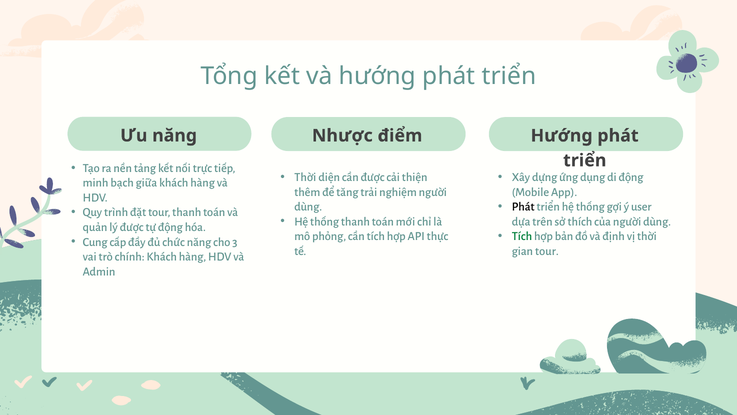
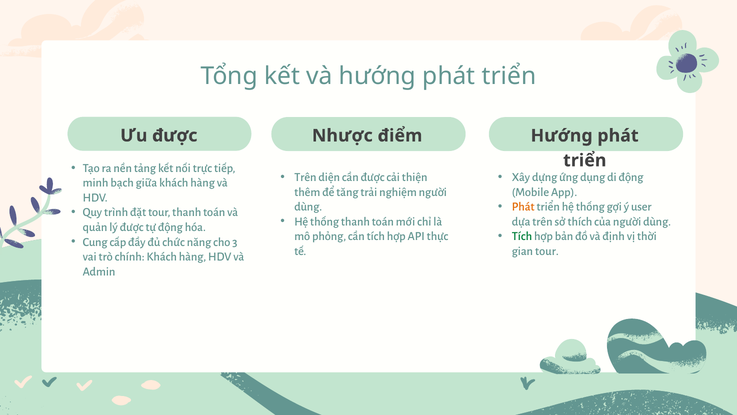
Ưu năng: năng -> được (175, 135)
Thời: Thời -> Trên (305, 177)
Phát colour: black -> orange (523, 207)
